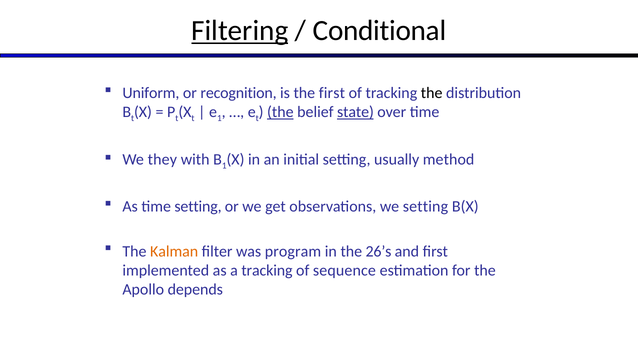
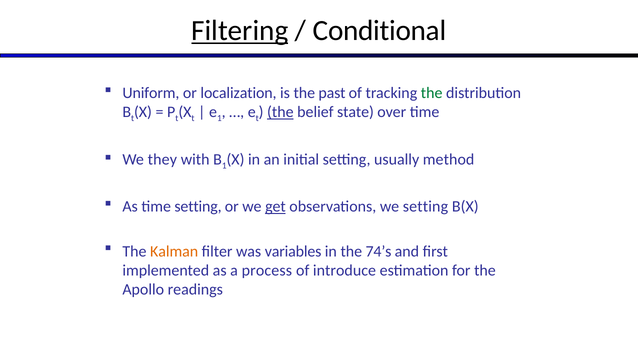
recognition: recognition -> localization (239, 93)
the first: first -> past (332, 93)
the colour: black -> green (432, 93)
state underline: present -> none (355, 112)
get underline: none -> present (275, 207)
program: program -> variables (293, 251)
26’s: 26’s -> 74’s (378, 251)
a tracking: tracking -> process (267, 270)
sequence: sequence -> introduce (344, 270)
depends: depends -> readings (195, 289)
